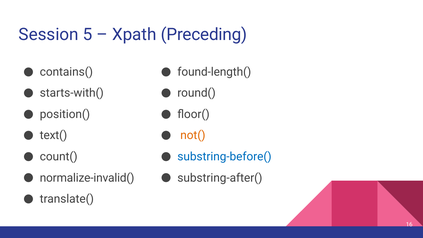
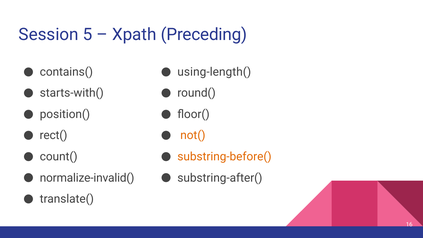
found-length(: found-length( -> using-length( (214, 72)
text(: text( -> rect( (53, 135)
substring-before( colour: blue -> orange (224, 157)
